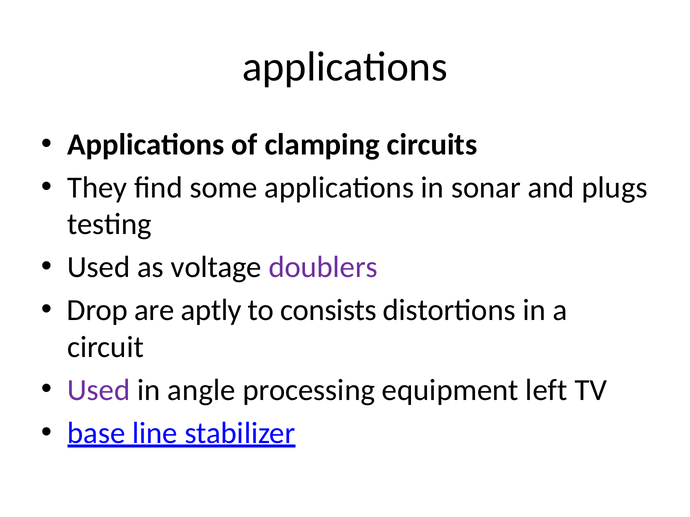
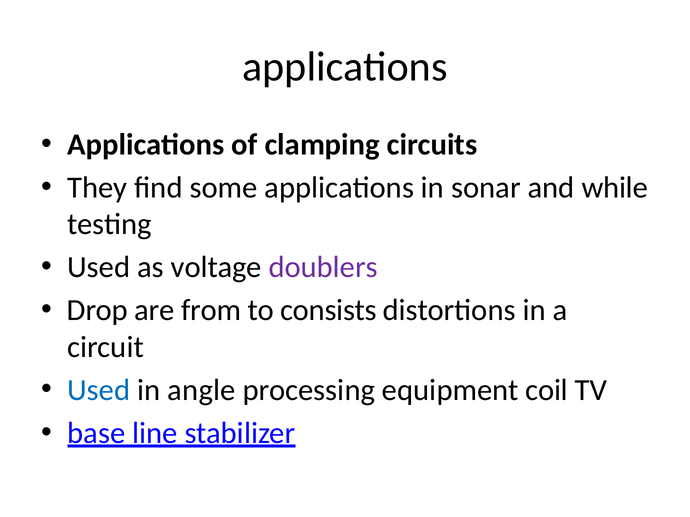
plugs: plugs -> while (615, 188)
aptly: aptly -> from (211, 311)
Used colour: purple -> blue (99, 390)
left: left -> coil (547, 390)
